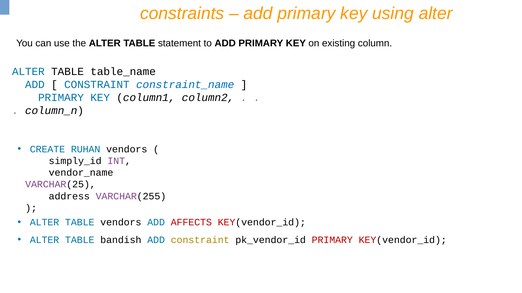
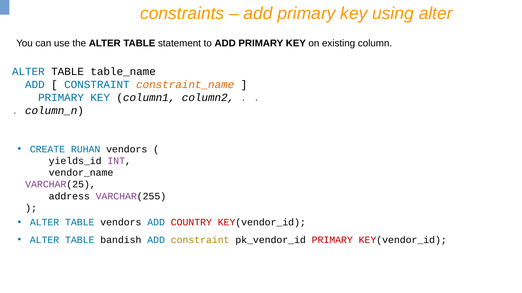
constraint_name colour: blue -> orange (185, 85)
simply_id: simply_id -> yields_id (75, 161)
AFFECTS: AFFECTS -> COUNTRY (191, 223)
